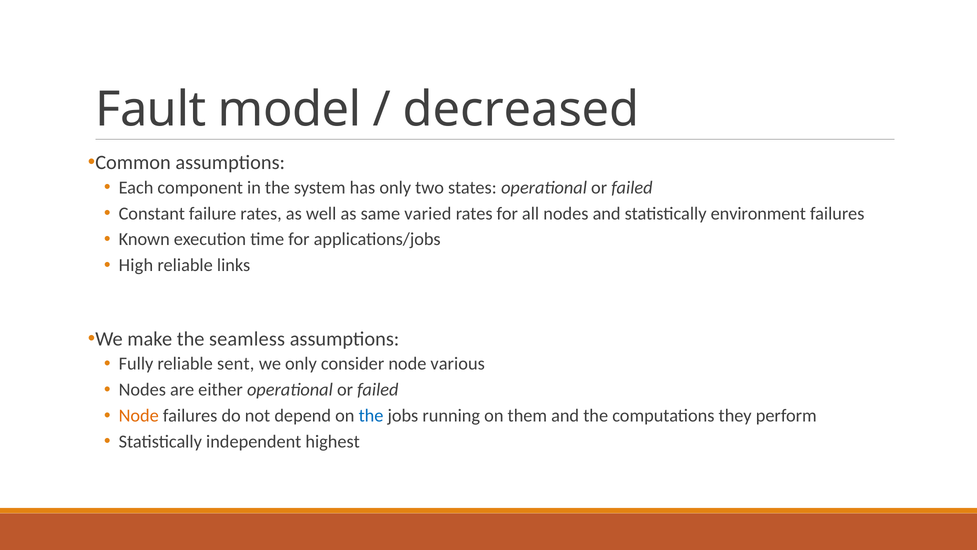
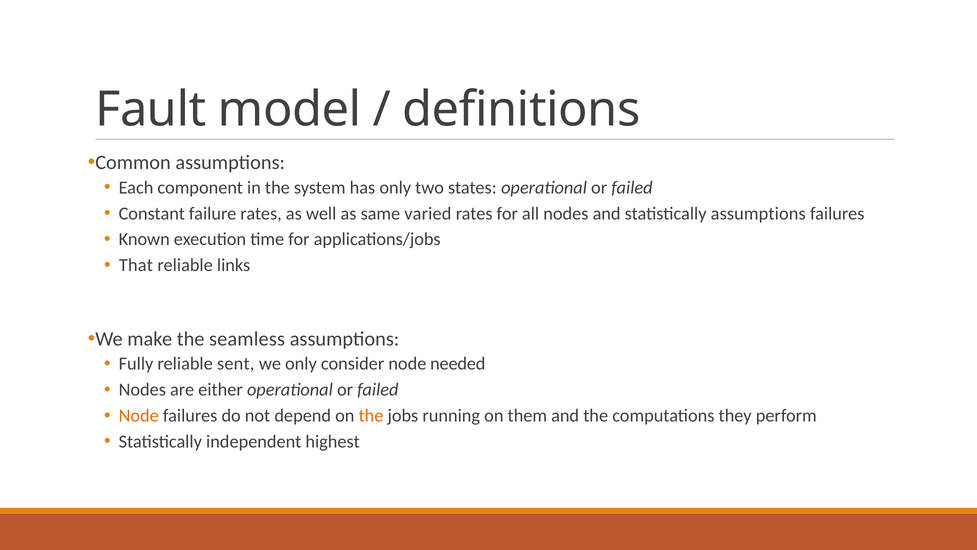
decreased: decreased -> definitions (521, 109)
statistically environment: environment -> assumptions (758, 213)
High: High -> That (136, 265)
various: various -> needed (458, 364)
the colour: blue -> orange (371, 415)
